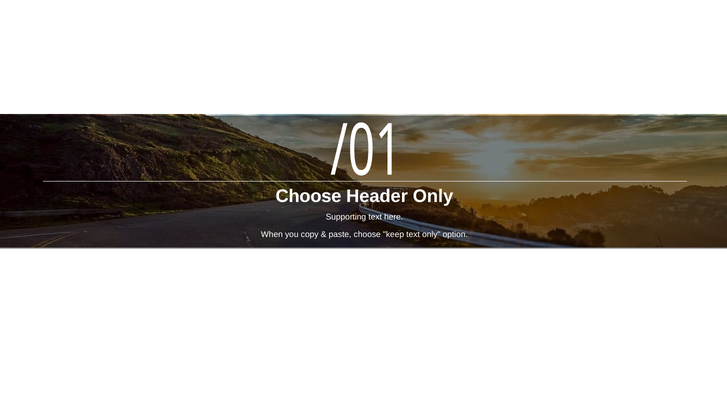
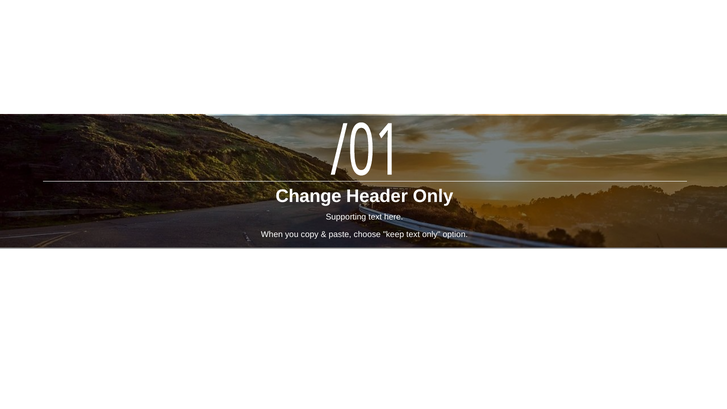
Choose: Choose -> Change (308, 196)
